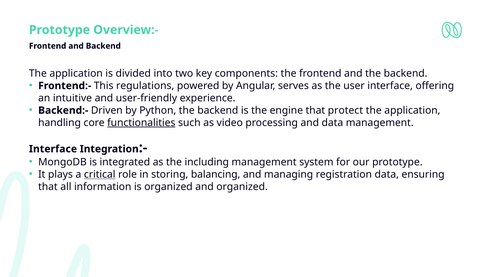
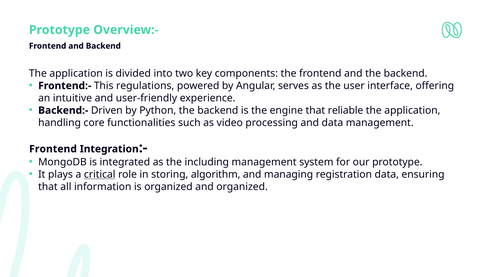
protect: protect -> reliable (346, 110)
functionalities underline: present -> none (141, 123)
Interface: Interface -> Frontend (53, 149)
balancing: balancing -> algorithm (216, 174)
